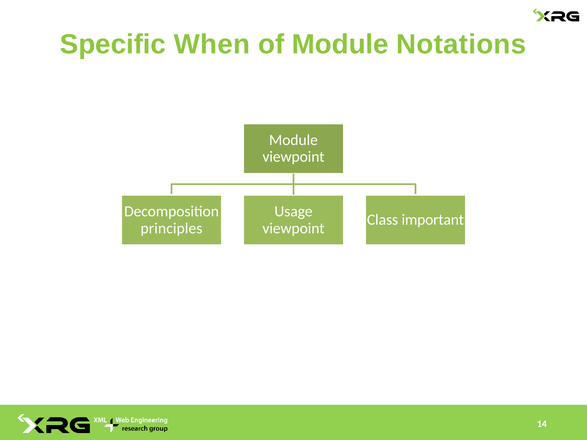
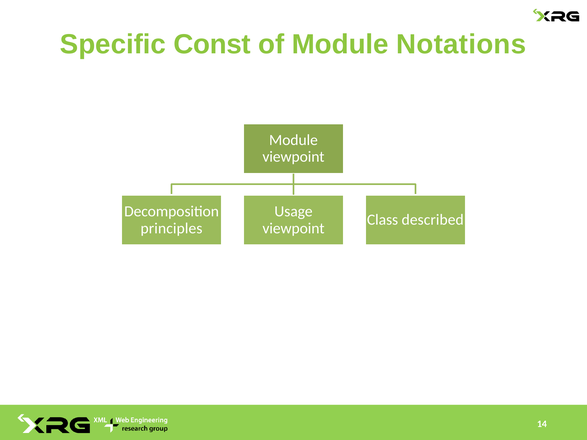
When: When -> Const (212, 45)
important: important -> described (433, 220)
